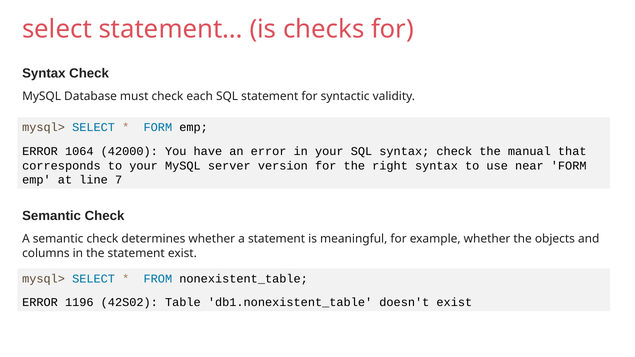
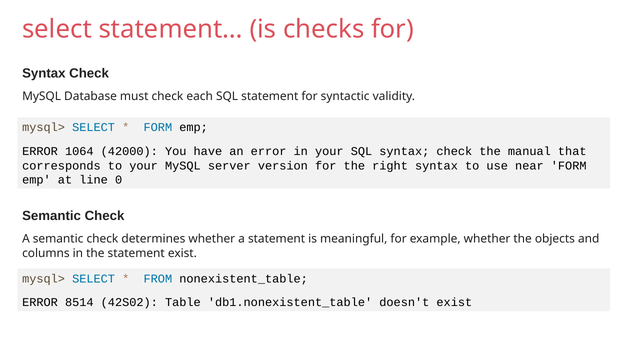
7: 7 -> 0 (119, 180)
1196: 1196 -> 8514 (79, 303)
